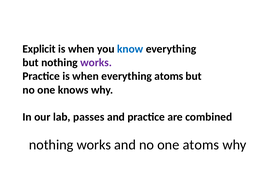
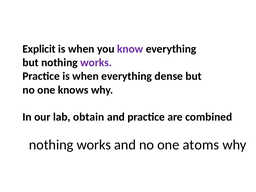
know colour: blue -> purple (130, 49)
everything atoms: atoms -> dense (169, 76)
passes: passes -> obtain (89, 117)
